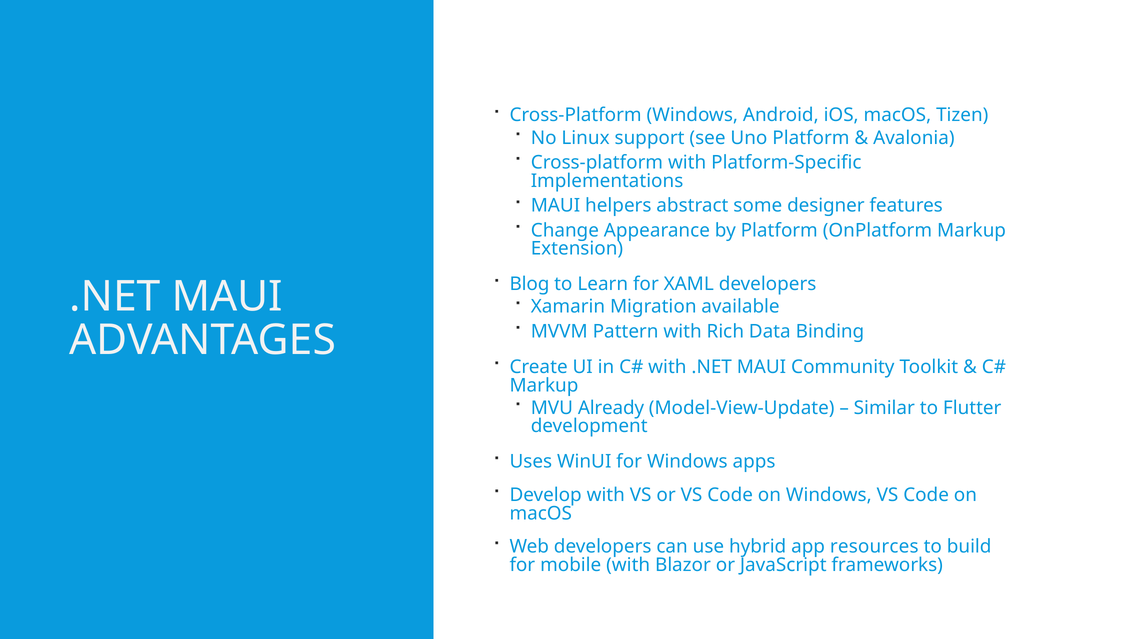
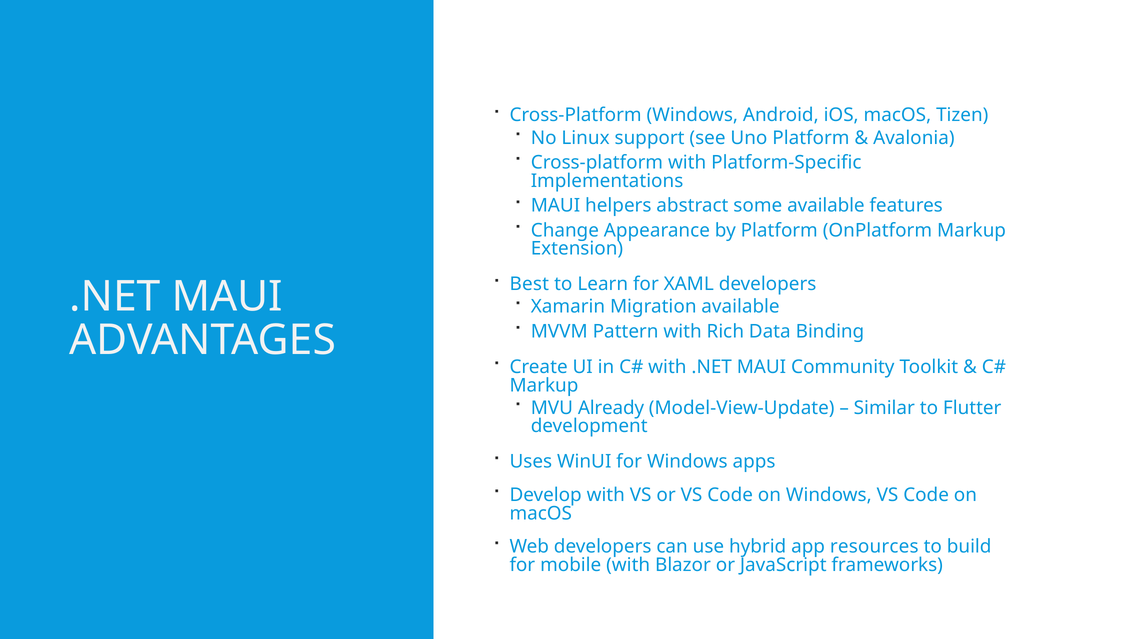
some designer: designer -> available (826, 206)
Blog: Blog -> Best (529, 284)
